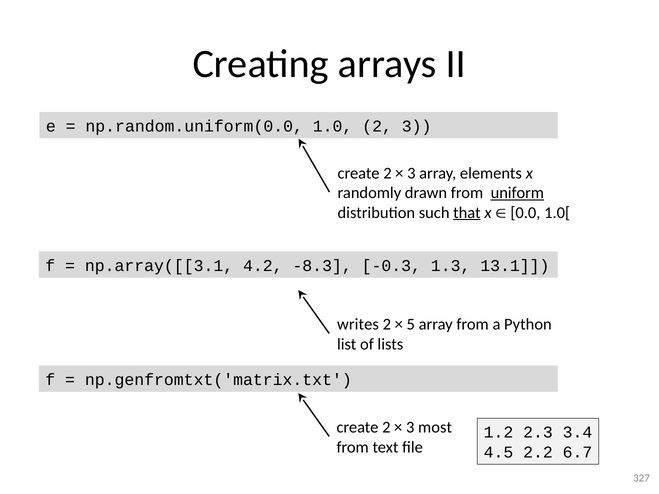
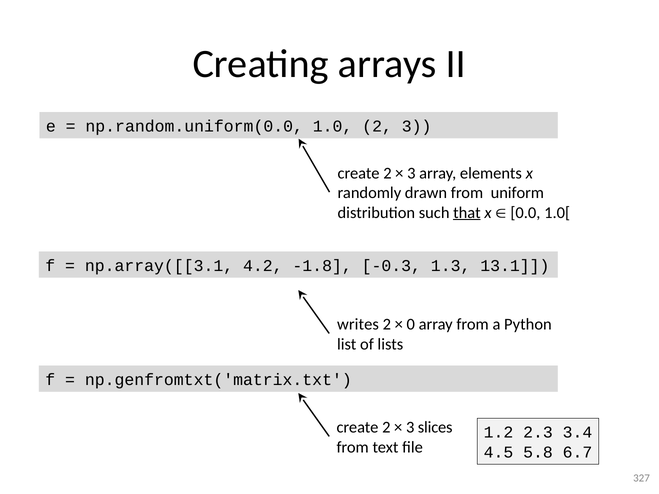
uniform underline: present -> none (517, 193)
-8.3: -8.3 -> -1.8 (322, 266)
5: 5 -> 0 (411, 325)
most: most -> slices (435, 428)
2.2: 2.2 -> 5.8 (538, 452)
